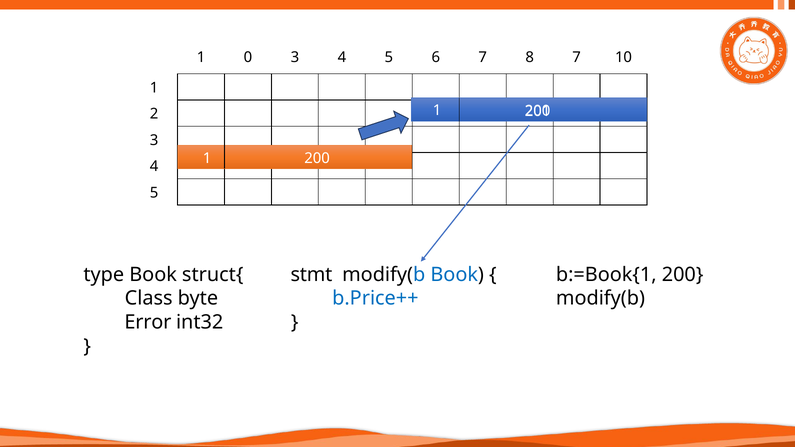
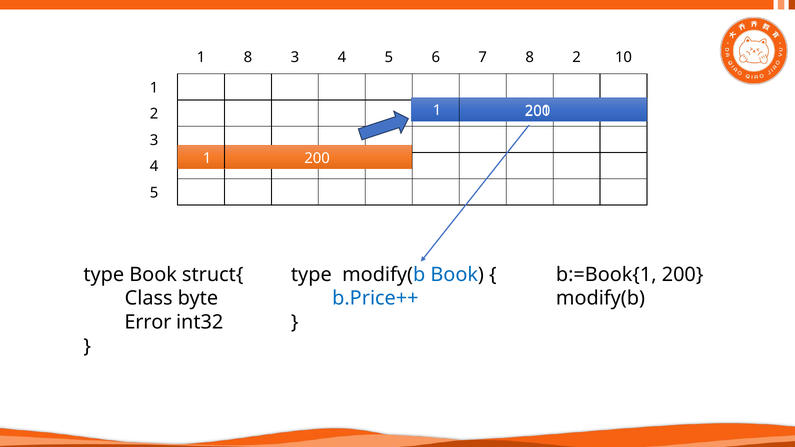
1 0: 0 -> 8 (248, 57)
8 7: 7 -> 2 (577, 57)
stmt: stmt -> type (311, 275)
